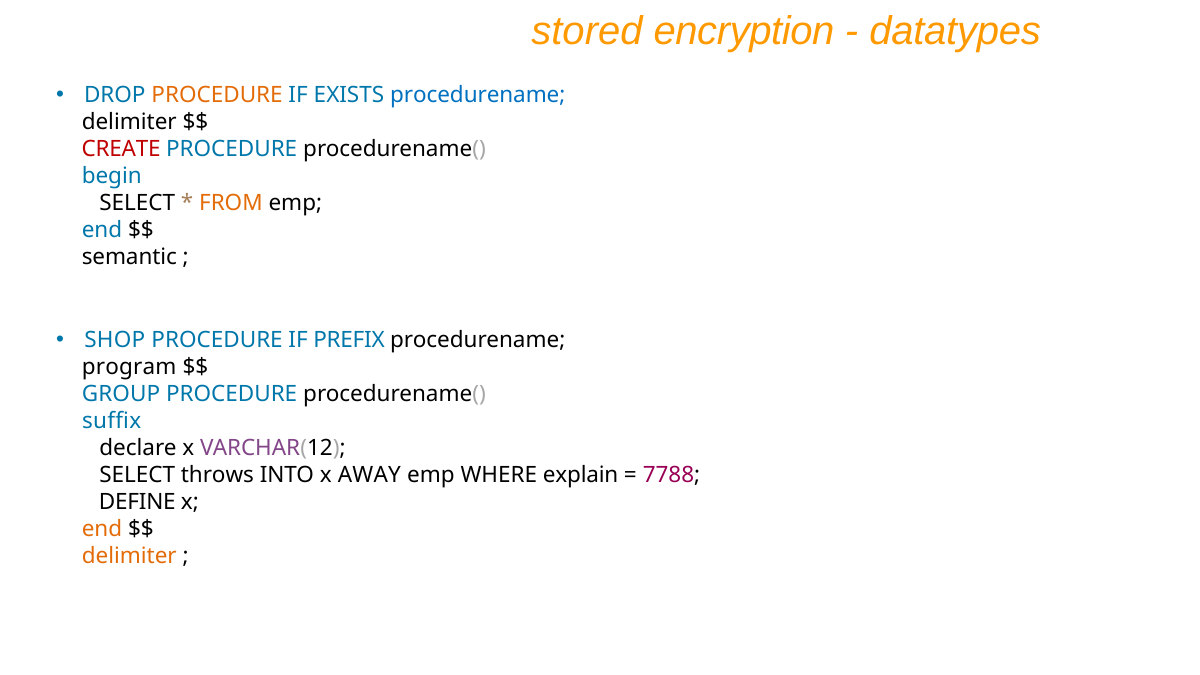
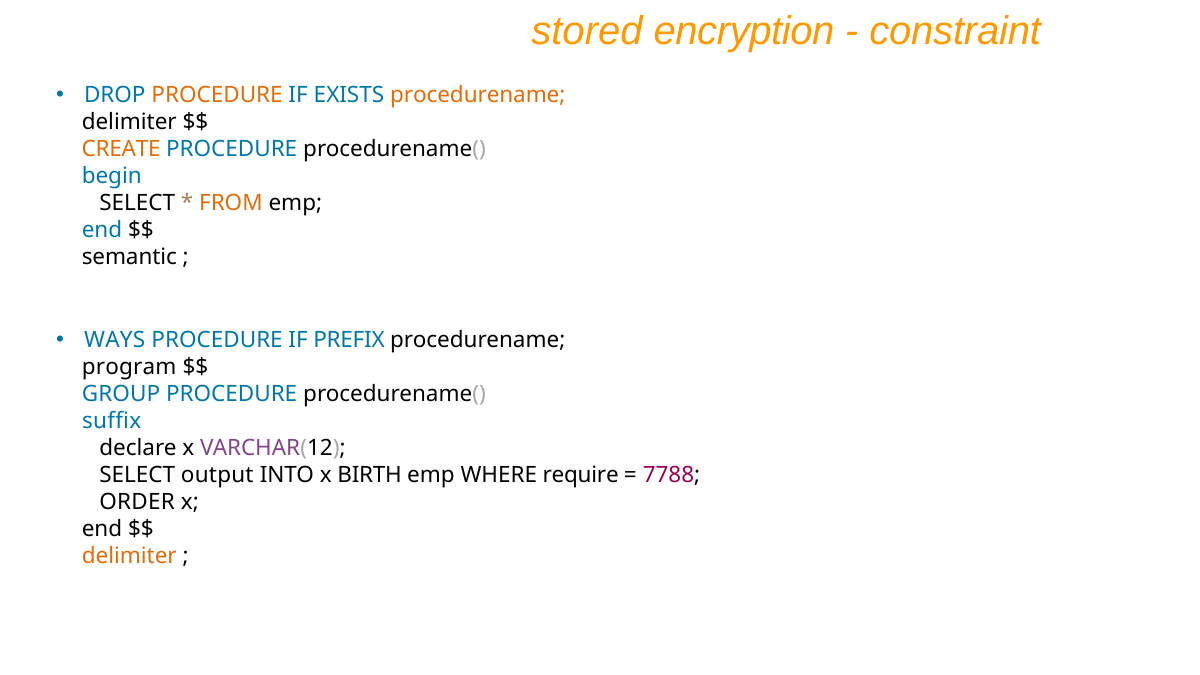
datatypes: datatypes -> constraint (955, 31)
procedurename colour: blue -> orange (478, 95)
CREATE colour: red -> orange (121, 149)
SHOP: SHOP -> WAYS (115, 340)
throws: throws -> output (217, 475)
AWAY: AWAY -> BIRTH (370, 475)
explain: explain -> require (581, 475)
DEFINE: DEFINE -> ORDER (137, 502)
end colour: orange -> black (102, 529)
